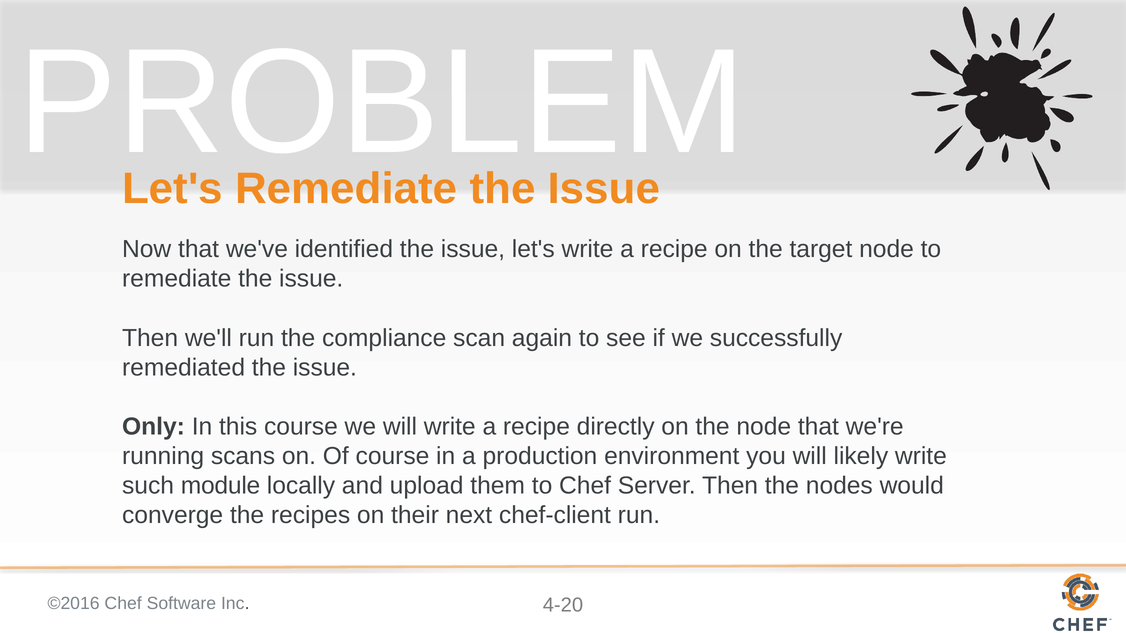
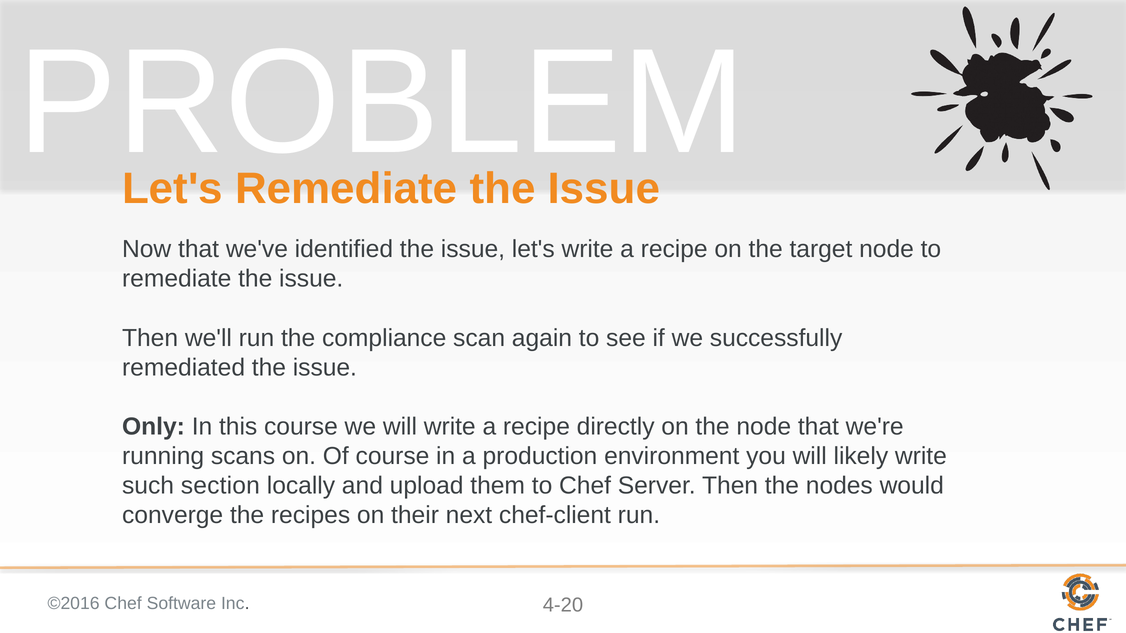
module: module -> section (220, 486)
